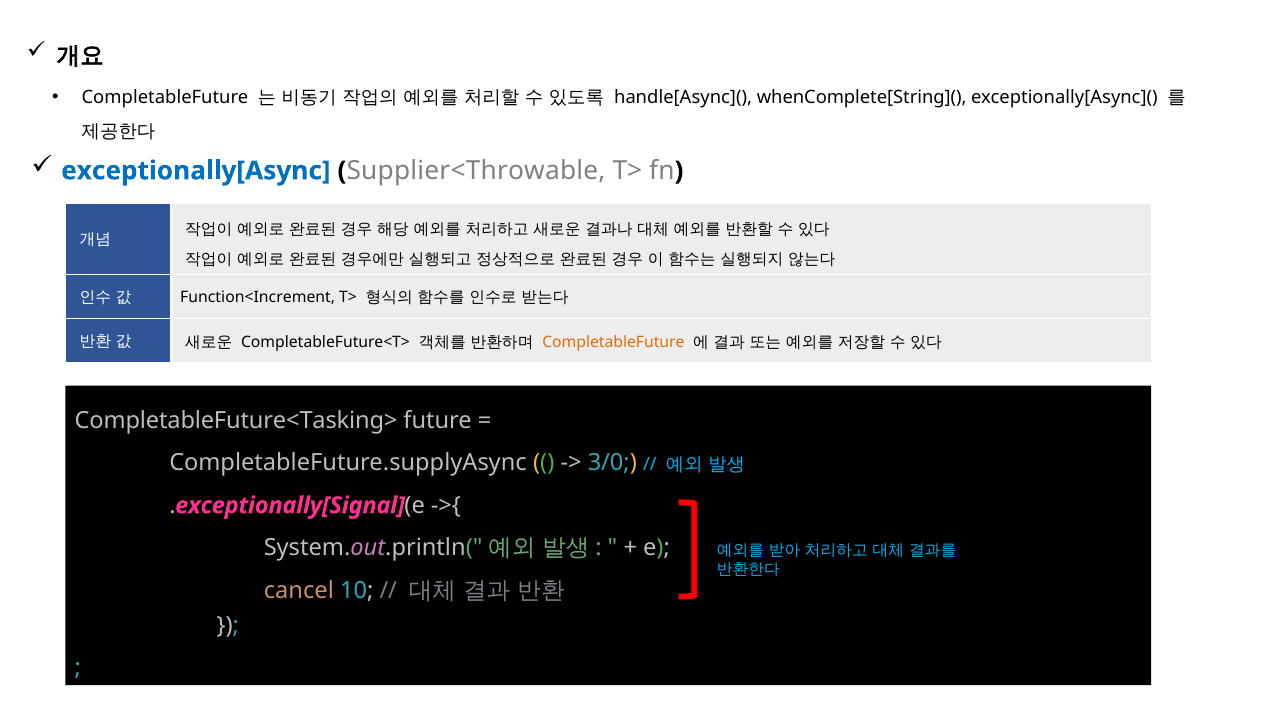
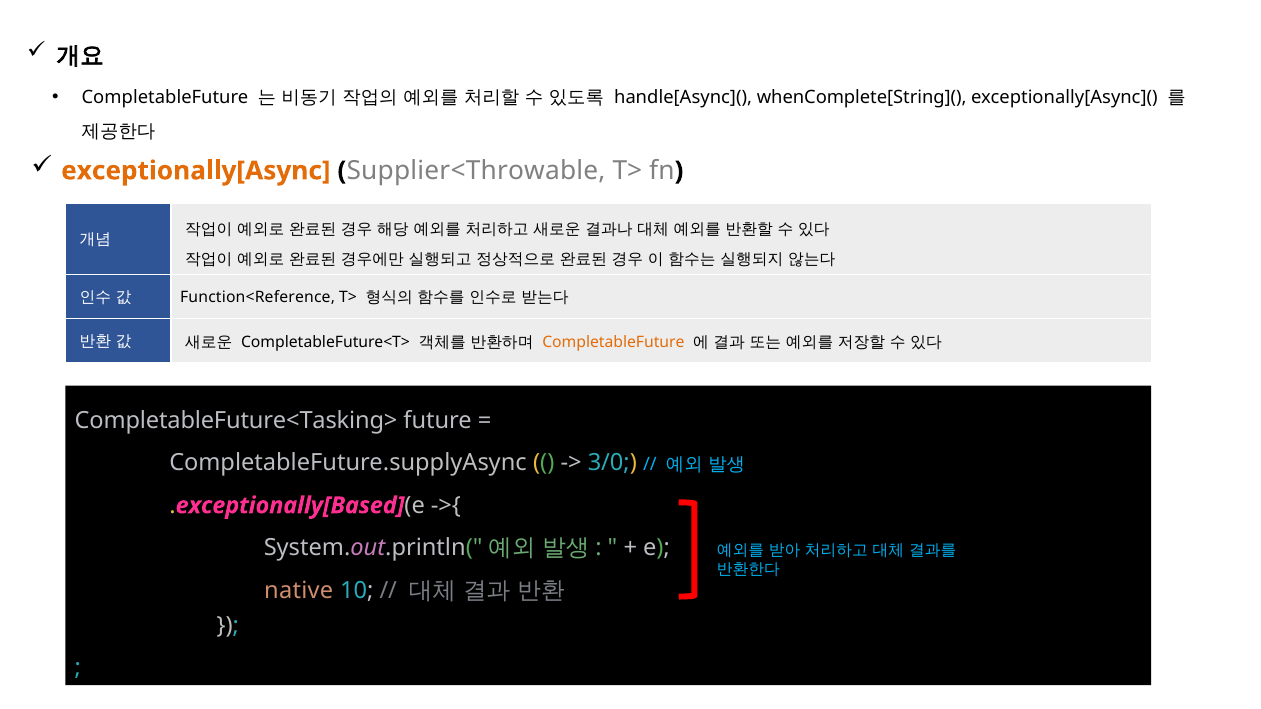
exceptionally[Async colour: blue -> orange (196, 171)
Function<Increment: Function<Increment -> Function<Reference (258, 298)
exceptionally[Signal: exceptionally[Signal -> exceptionally[Based (290, 506)
cancel: cancel -> native (299, 591)
